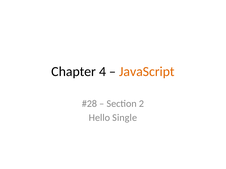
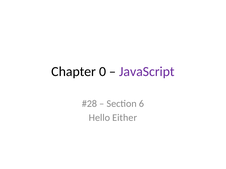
4: 4 -> 0 (103, 72)
JavaScript colour: orange -> purple (147, 72)
2: 2 -> 6 (141, 104)
Single: Single -> Either (125, 118)
